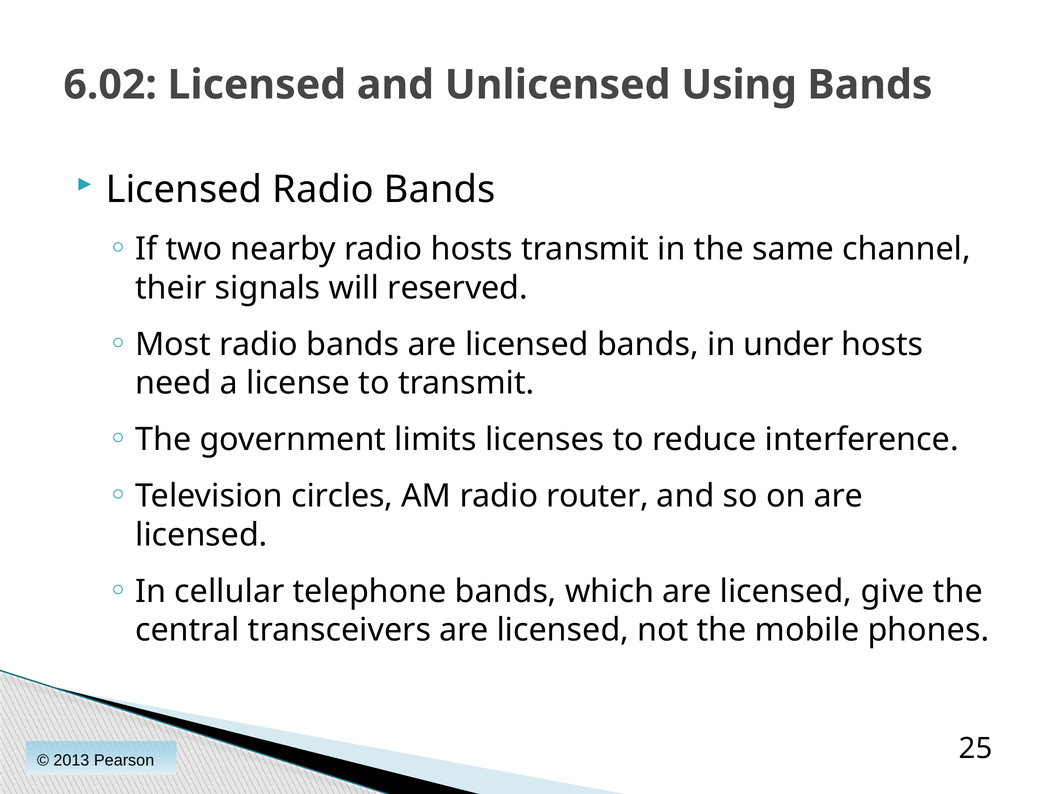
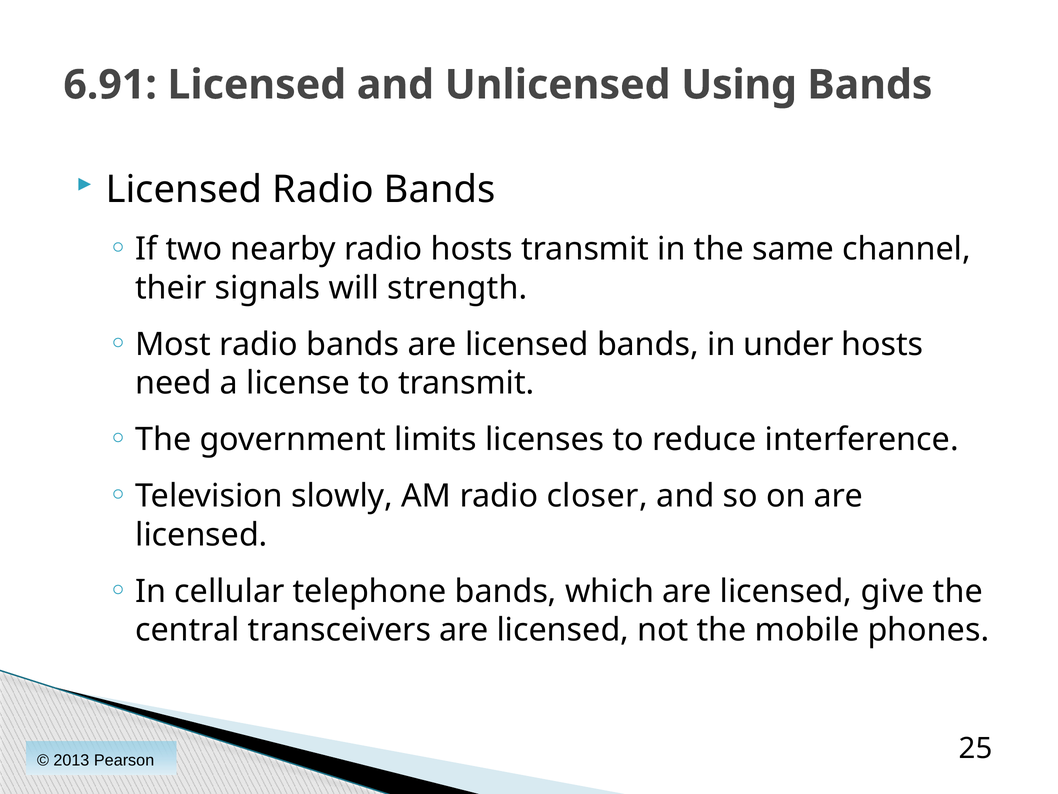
6.02: 6.02 -> 6.91 (110, 85)
reserved: reserved -> strength (457, 288)
circles: circles -> slowly (342, 496)
router: router -> closer (597, 496)
